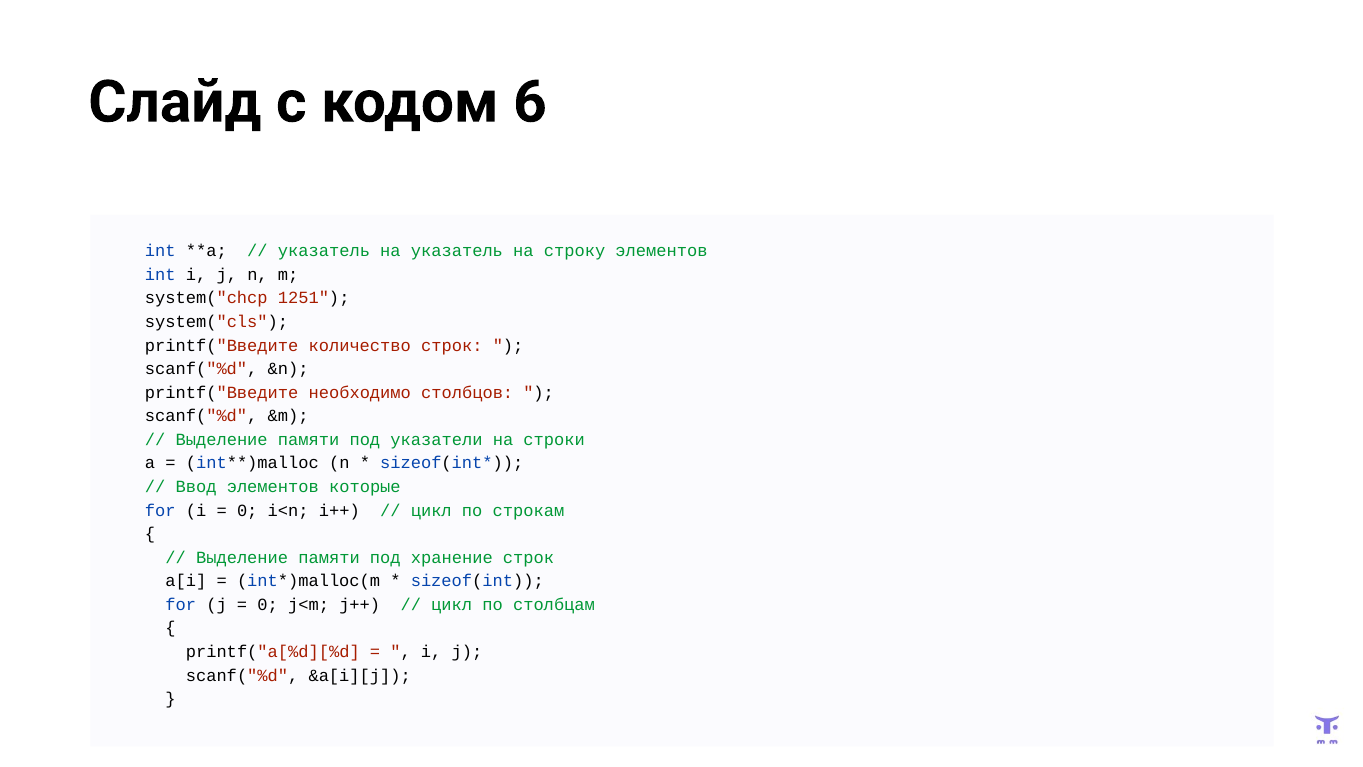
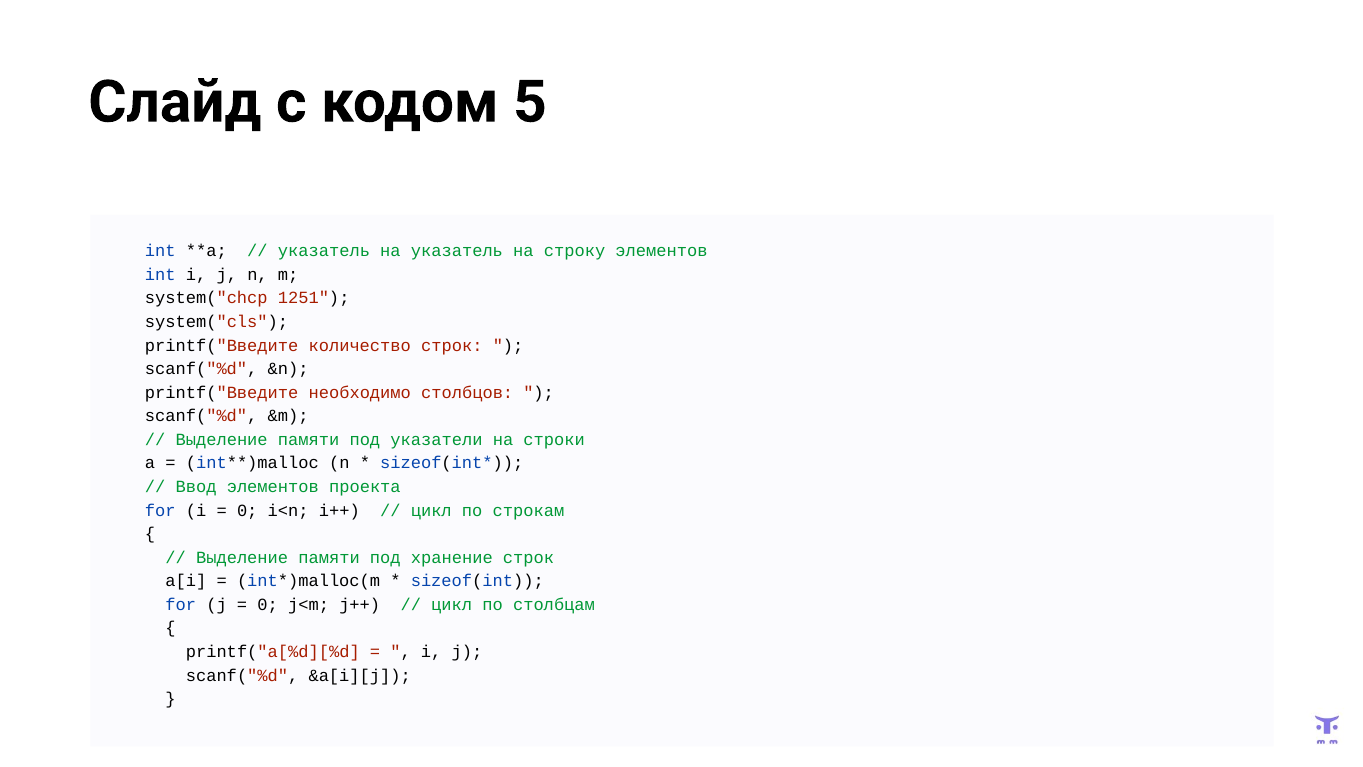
6: 6 -> 5 (530, 102)
которые: которые -> проекта (365, 487)
